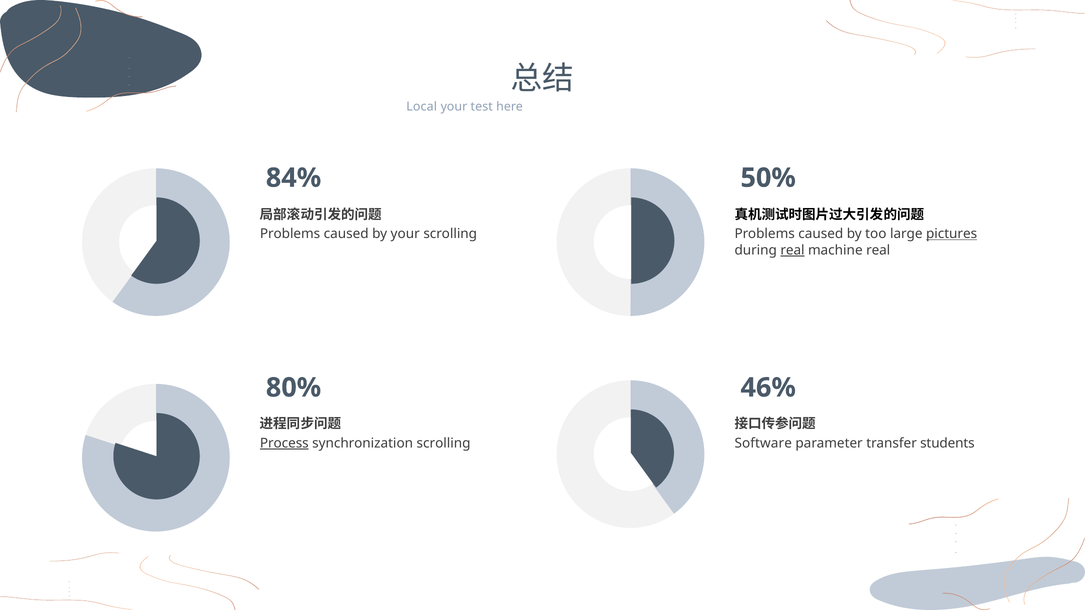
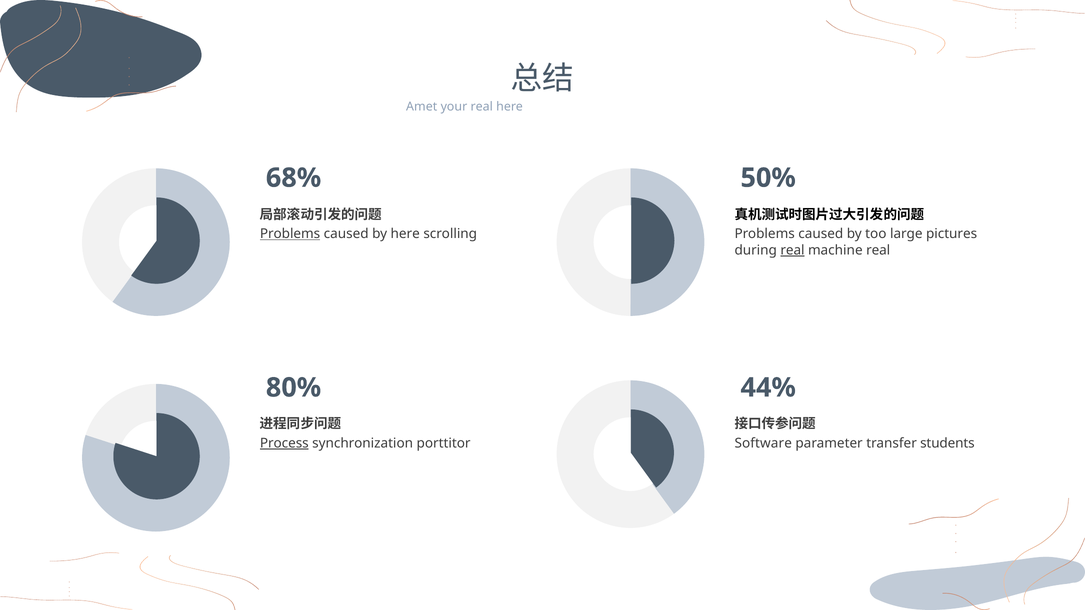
Local: Local -> Amet (422, 107)
your test: test -> real (482, 107)
84%: 84% -> 68% (294, 178)
Problems underline: none -> present (290, 234)
by your: your -> here (405, 234)
pictures underline: present -> none (952, 234)
46%: 46% -> 44% (768, 388)
synchronization scrolling: scrolling -> porttitor (444, 444)
